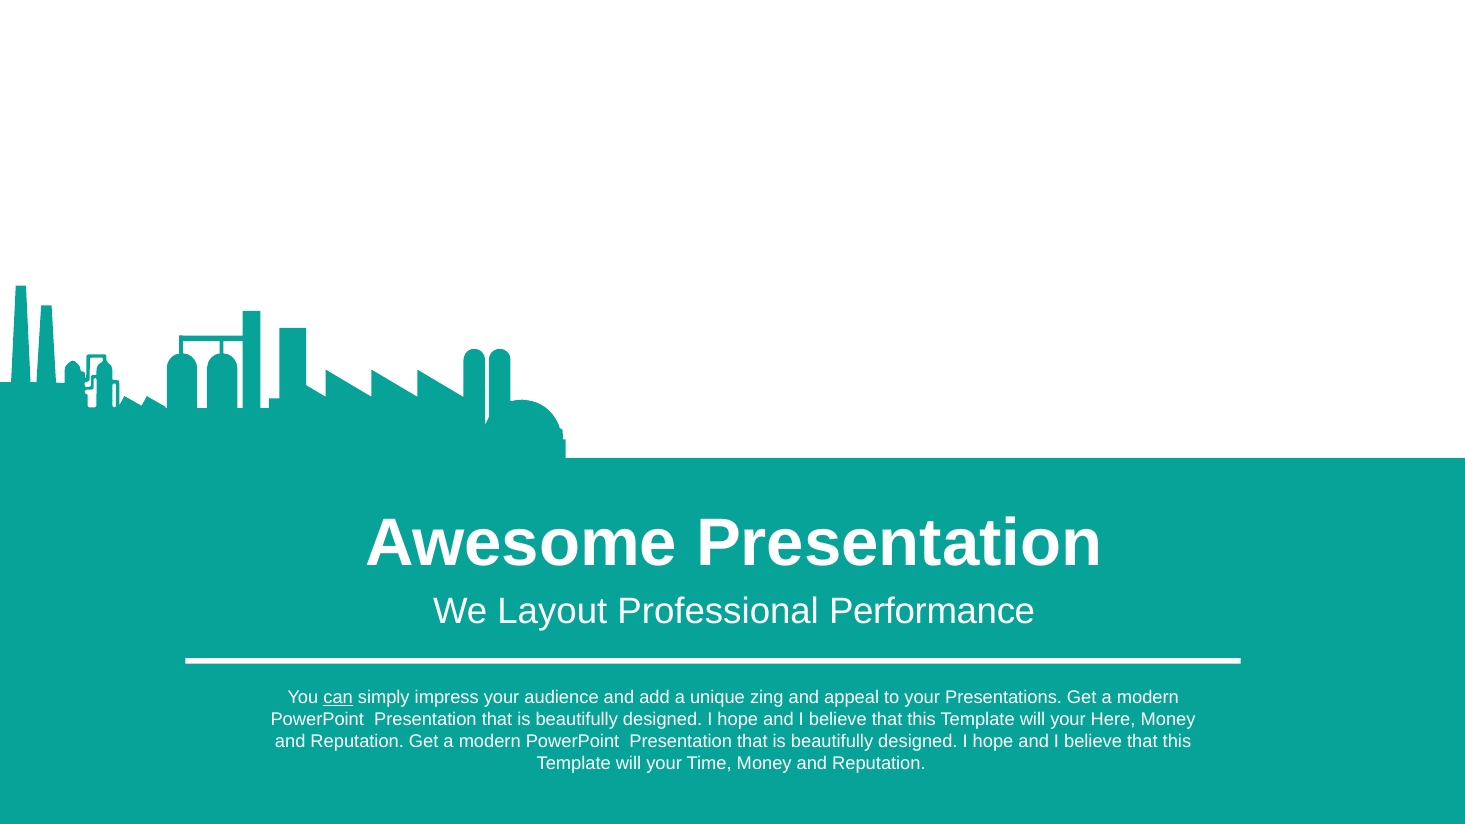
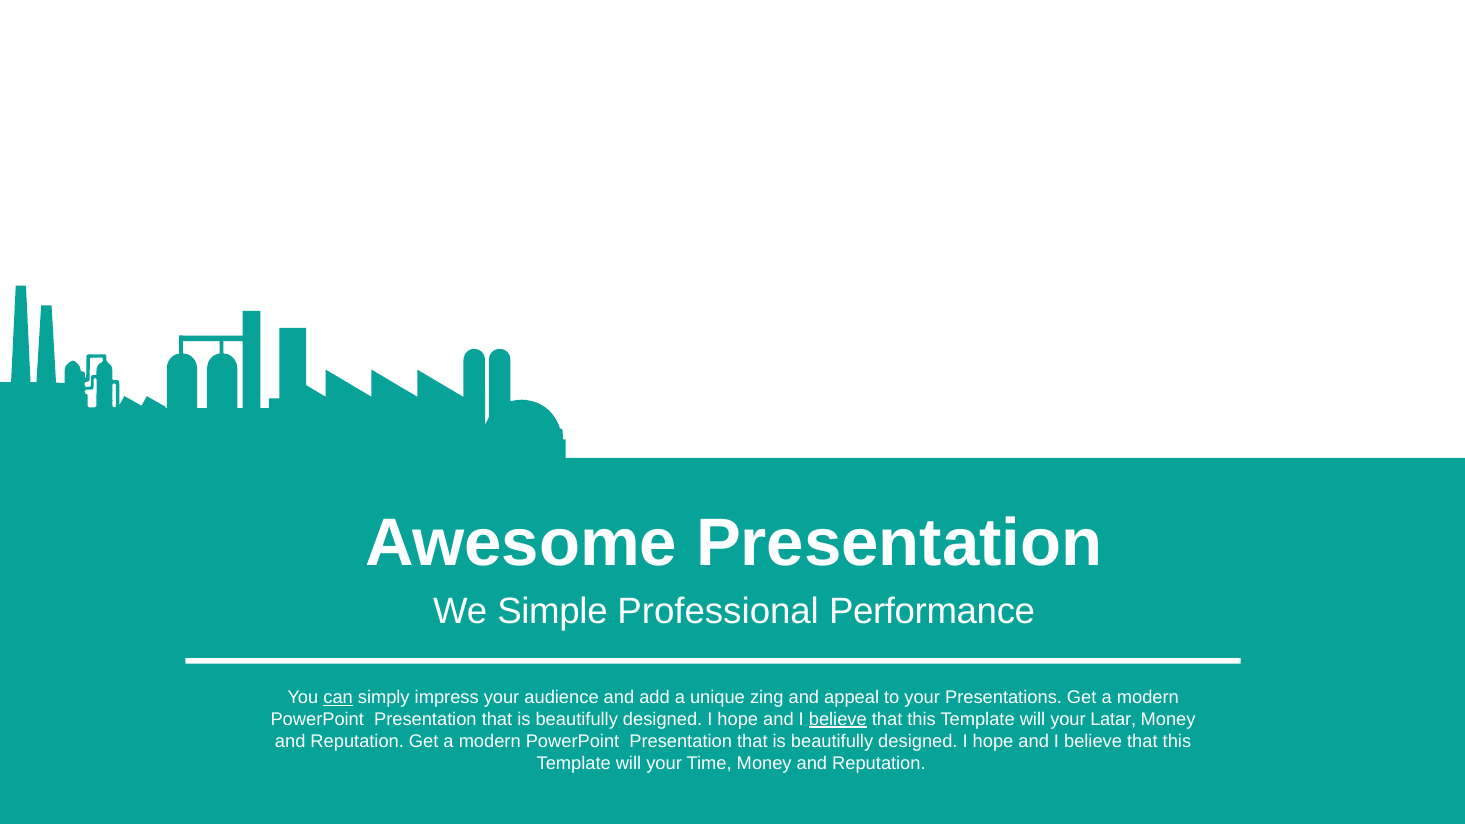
Layout: Layout -> Simple (552, 612)
believe underline: none -> present (838, 719)
Here: Here -> Latar (1113, 719)
